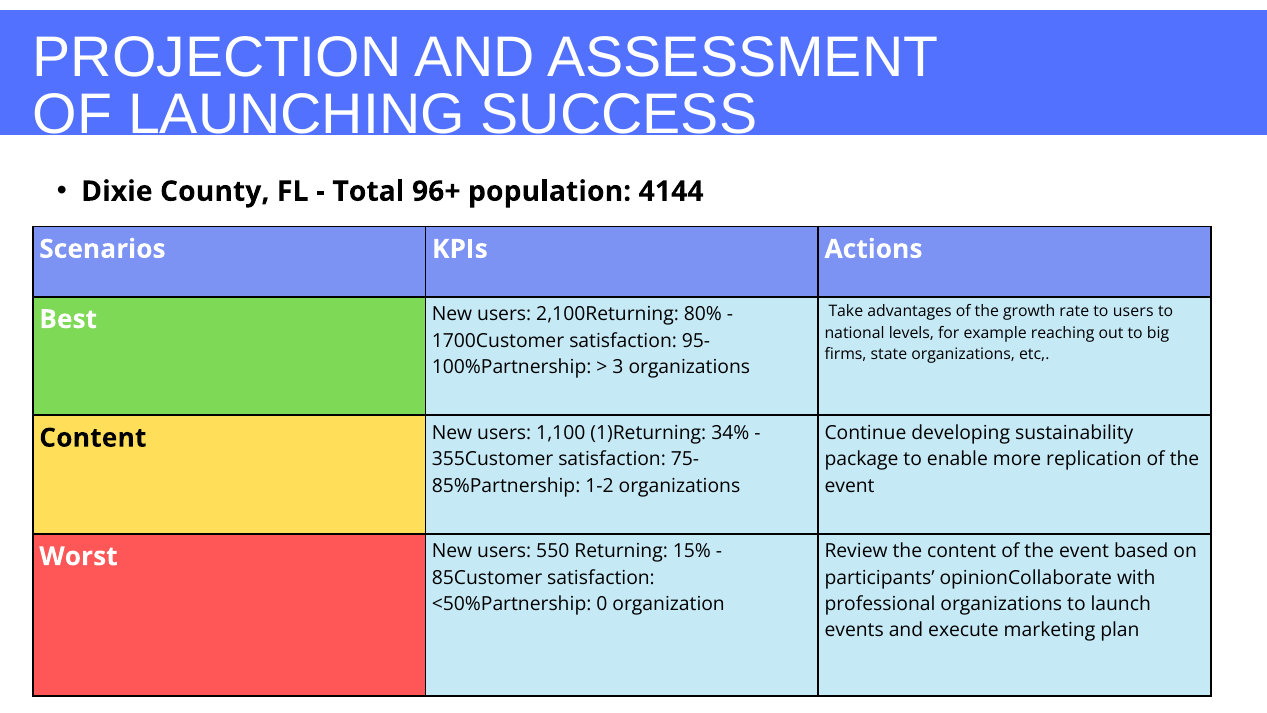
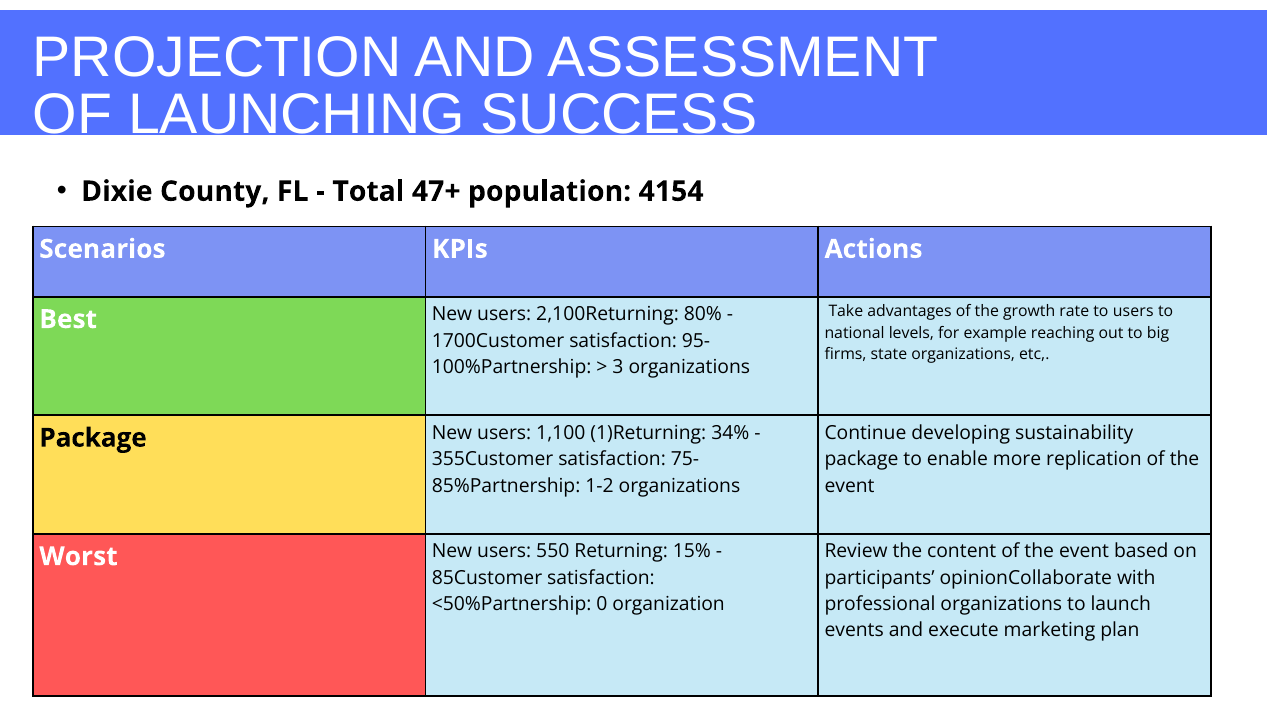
96+: 96+ -> 47+ (436, 191)
4144: 4144 -> 4154 (671, 191)
Content: Content -> Package (93, 438)
